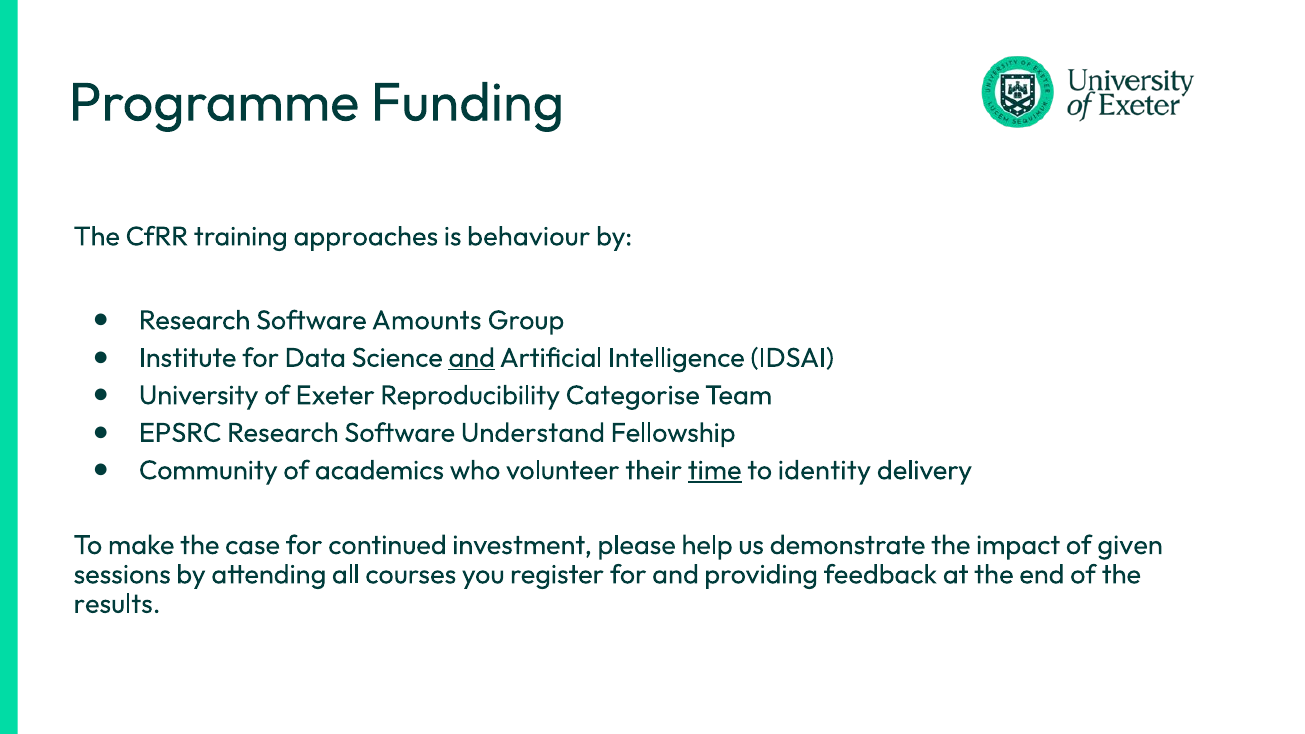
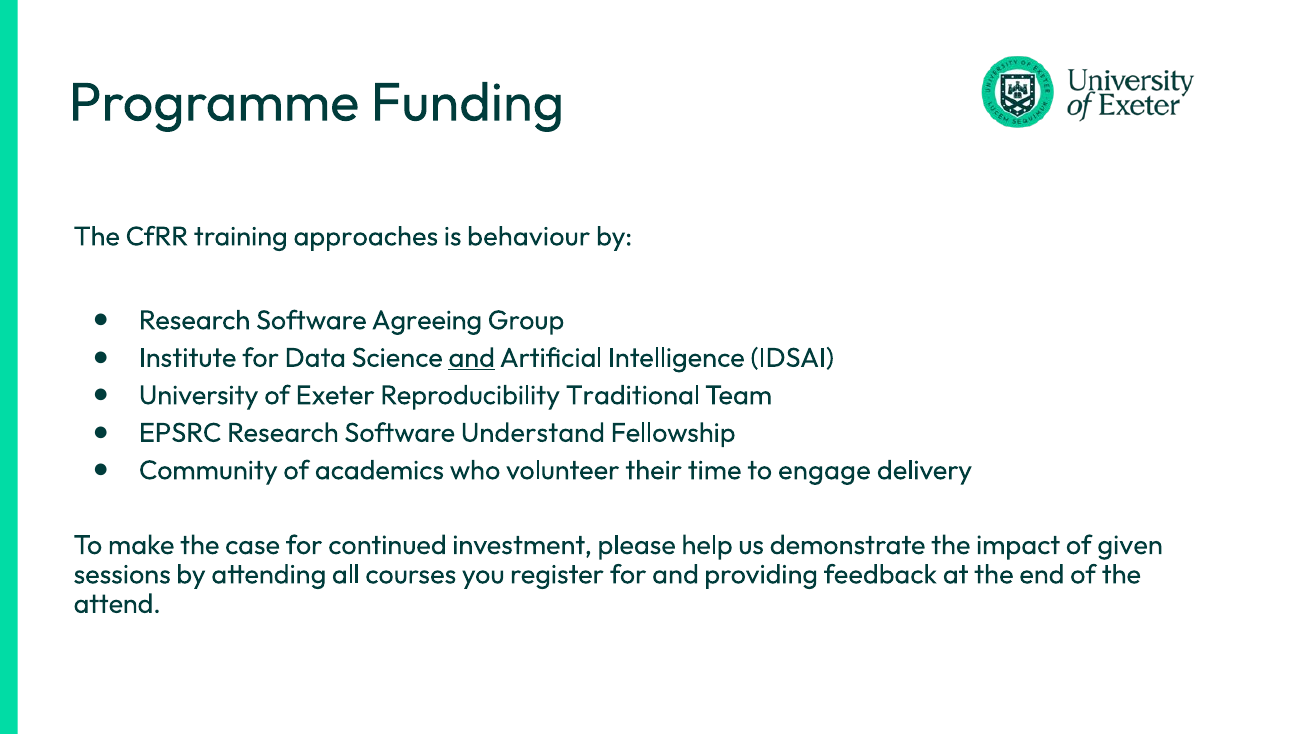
Amounts: Amounts -> Agreeing (427, 320)
Categorise: Categorise -> Traditional (633, 395)
time underline: present -> none (715, 470)
identity: identity -> engage (824, 470)
results: results -> attend (117, 604)
